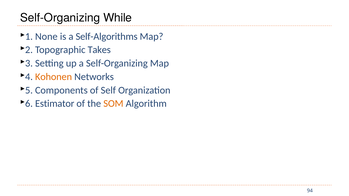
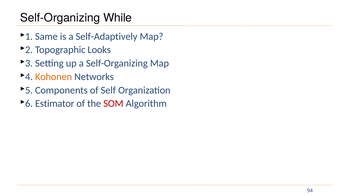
None: None -> Same (46, 36)
Self-Algorithms: Self-Algorithms -> Self-Adaptively (107, 36)
Takes: Takes -> Looks (99, 50)
SOM colour: orange -> red (113, 104)
